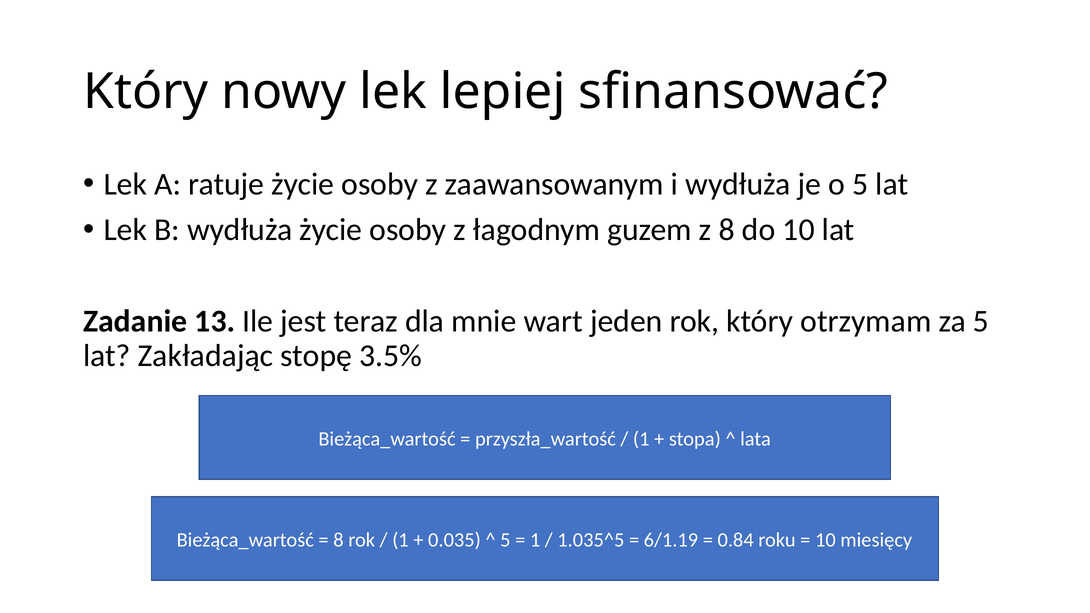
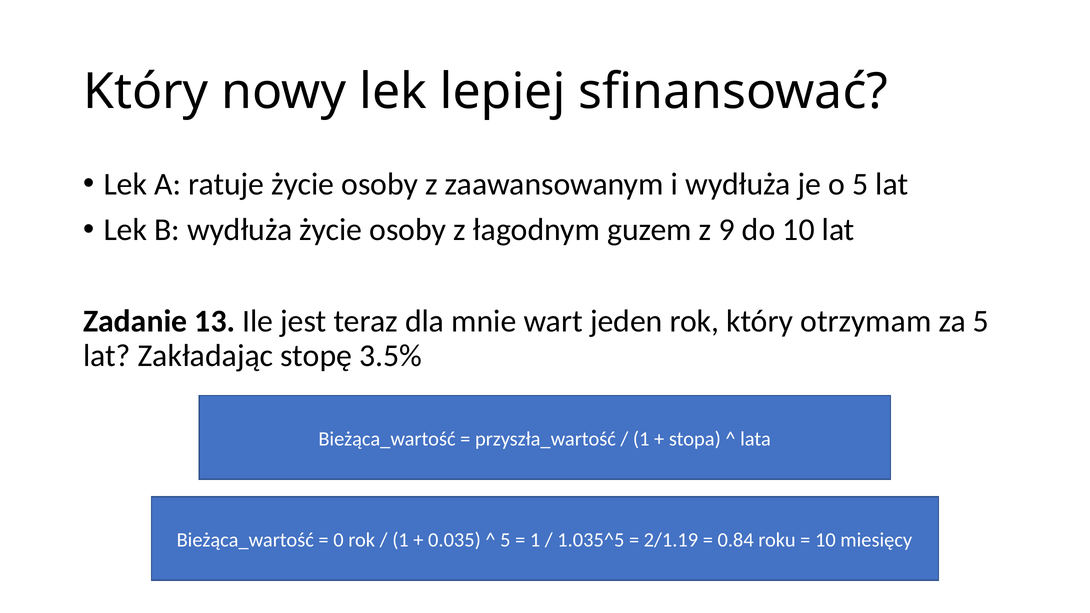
z 8: 8 -> 9 (727, 230)
8: 8 -> 0 (338, 540)
6/1.19: 6/1.19 -> 2/1.19 (671, 540)
